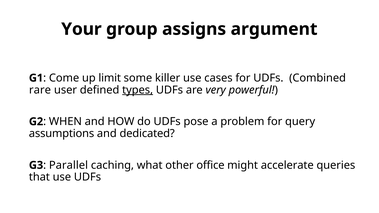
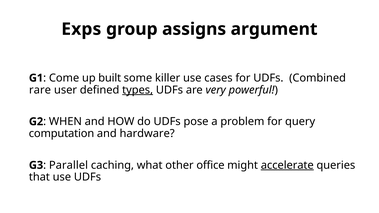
Your: Your -> Exps (81, 29)
limit: limit -> built (110, 78)
assumptions: assumptions -> computation (62, 134)
dedicated: dedicated -> hardware (147, 134)
accelerate underline: none -> present (287, 165)
